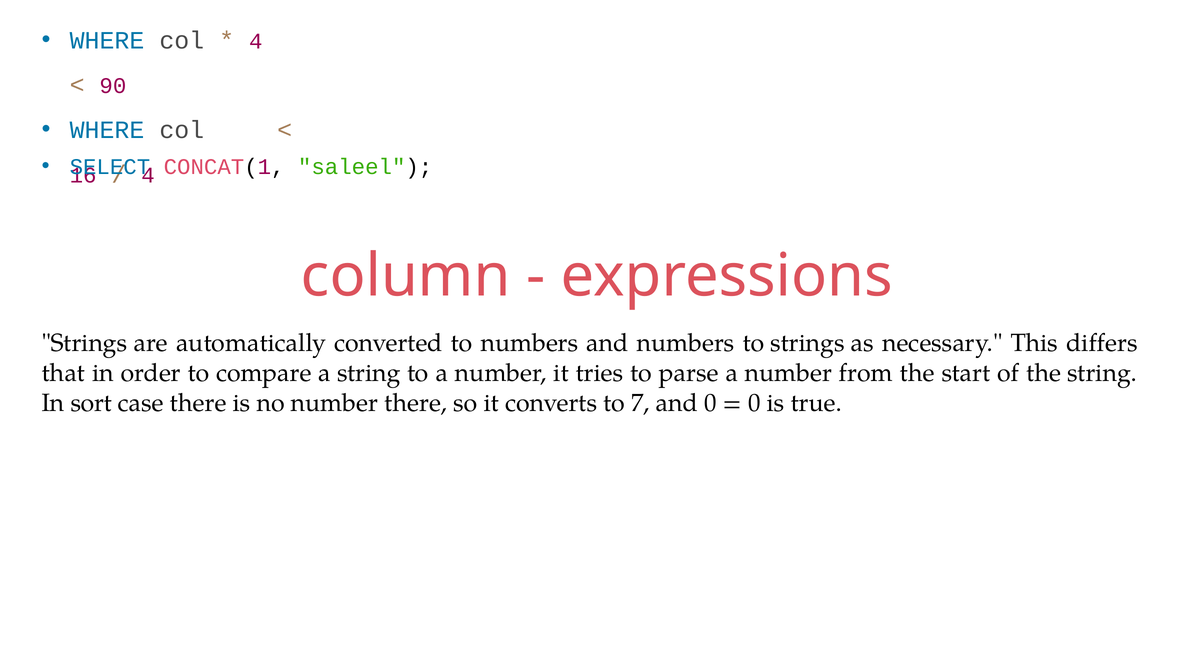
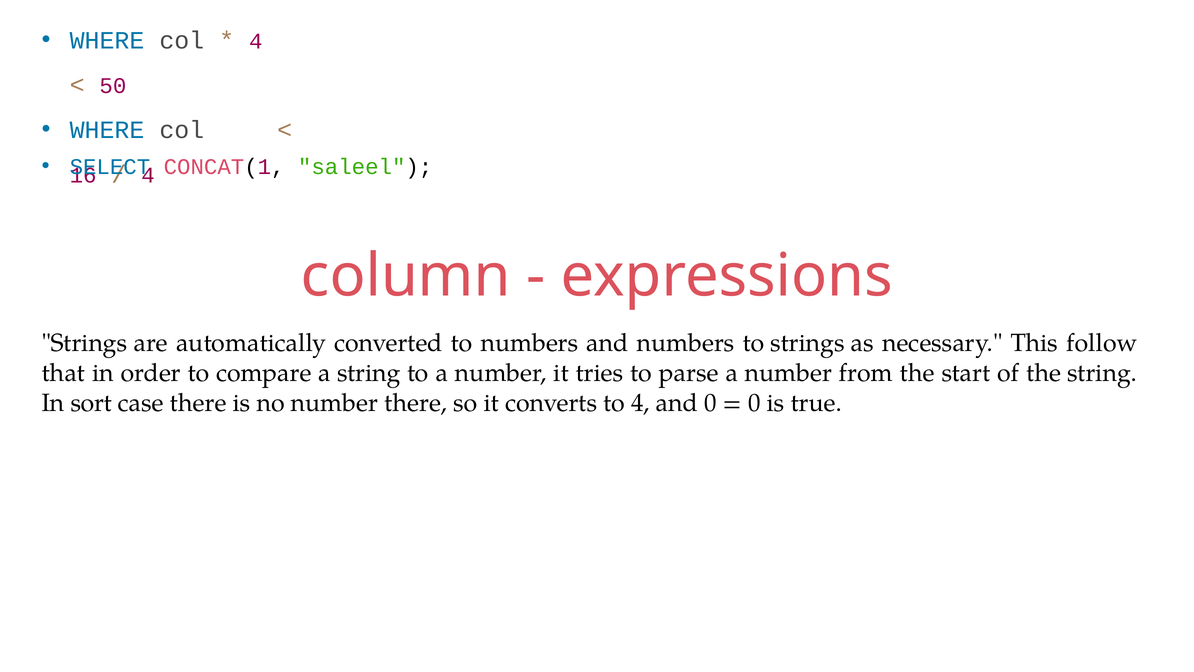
90: 90 -> 50 (113, 86)
differs: differs -> follow (1102, 343)
to 7: 7 -> 4 (640, 403)
